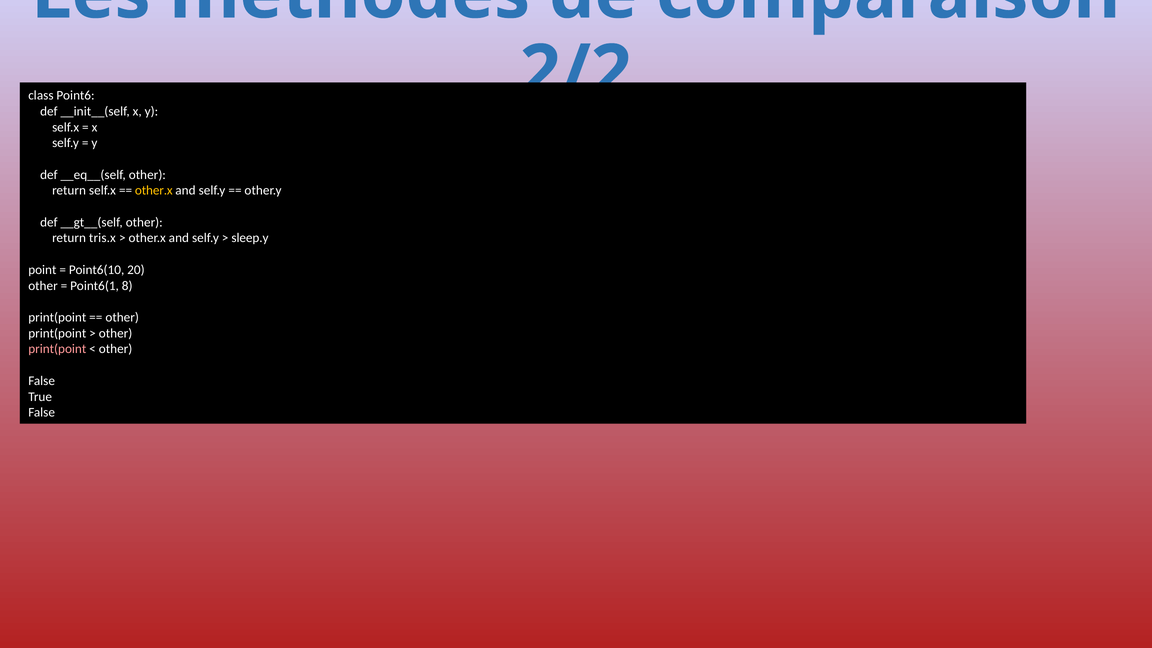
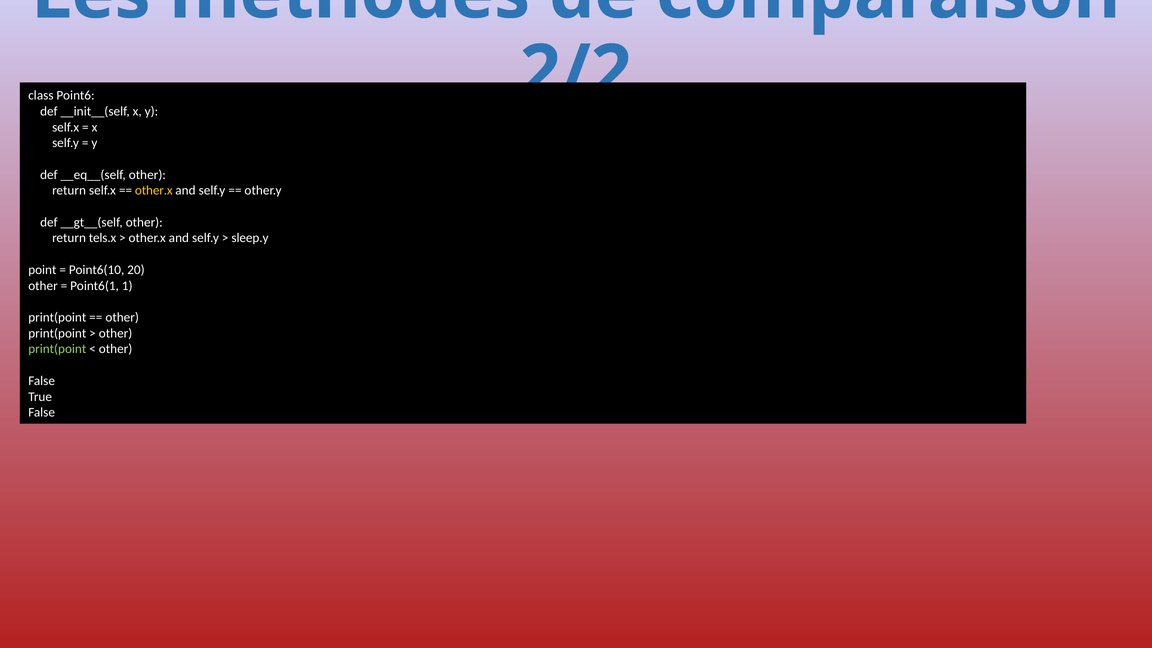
tris.x: tris.x -> tels.x (103, 238)
8: 8 -> 1 (127, 286)
print(point colour: pink -> light green (57, 349)
